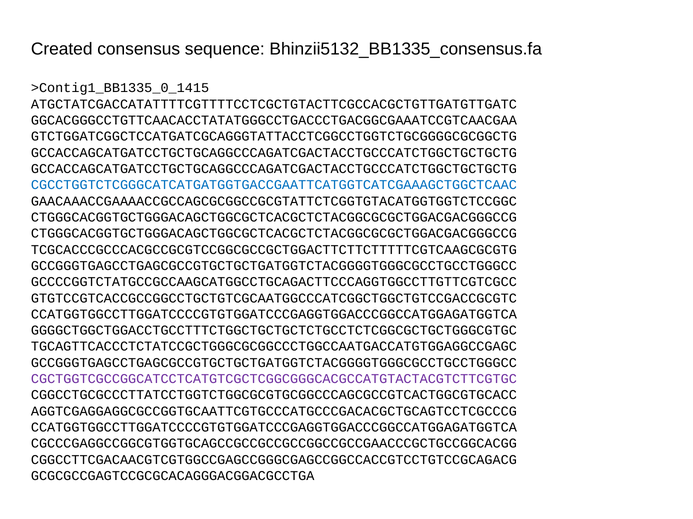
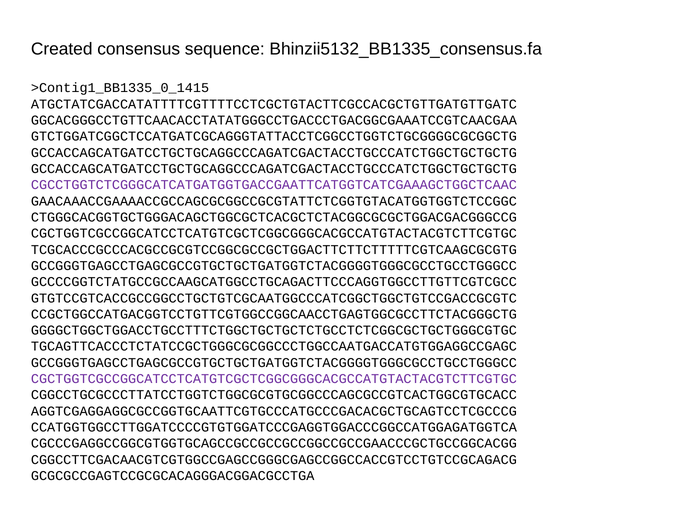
CGCCTGGTCTCGGGCATCATGATGGTGACCGAATTCATGGTCATCGAAAGCTGGCTCAAC colour: blue -> purple (274, 185)
CTGGGCACGGTGCTGGGACAGCTGGCGCTCACGCTCTACGGCGCGCTGGACGACGGGCCG: CTGGGCACGGTGCTGGGACAGCTGGCGCTCACGCTCTACGGCGCGCTGGACGACGGGCCG -> CGCTGGTCGCCGGCATCCTCATGTCGCTCGGCGGGCACGCCATGTACTACGTCTTCGTGC (274, 234)
CCATGGTGGCCTTGGATCCCCGTGTGGATCCCGAGGTGGACCCGGCCATGGAGATGGTCA: CCATGGTGGCCTTGGATCCCCGTGTGGATCCCGAGGTGGACCCGGCCATGGAGATGGTCA -> CCGCTGGCCATGACGGTCCTGTTCGTGGCCGGCAACCTGAGTGGCGCCTTCTACGGGCTG (274, 315)
